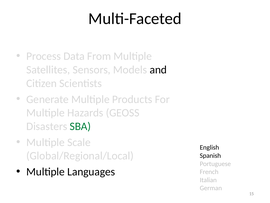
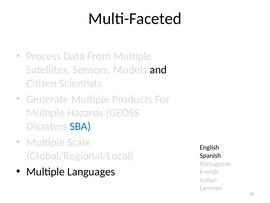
SBA colour: green -> blue (80, 126)
